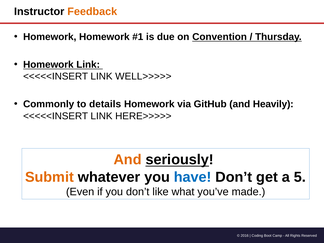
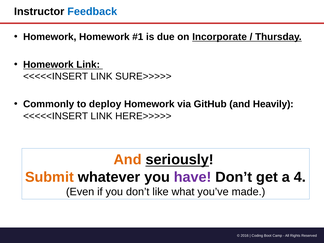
Feedback colour: orange -> blue (92, 12)
Convention: Convention -> Incorporate (220, 37)
WELL>>>>>: WELL>>>>> -> SURE>>>>> (143, 76)
details: details -> deploy (105, 104)
have colour: blue -> purple (193, 177)
5: 5 -> 4 (300, 177)
